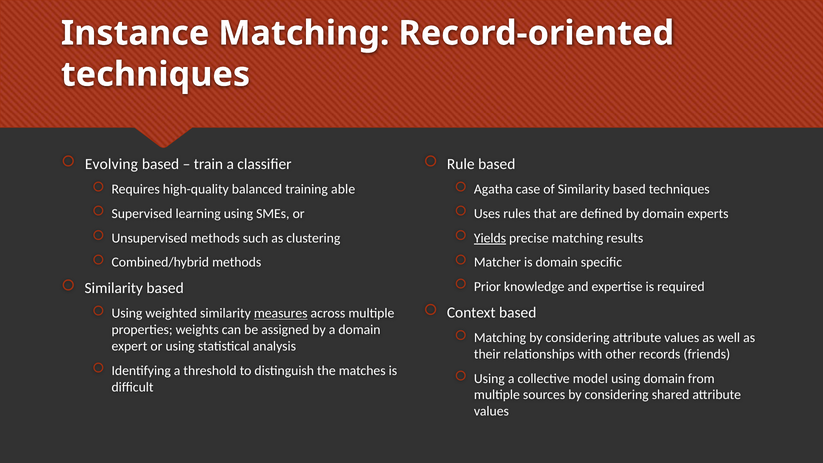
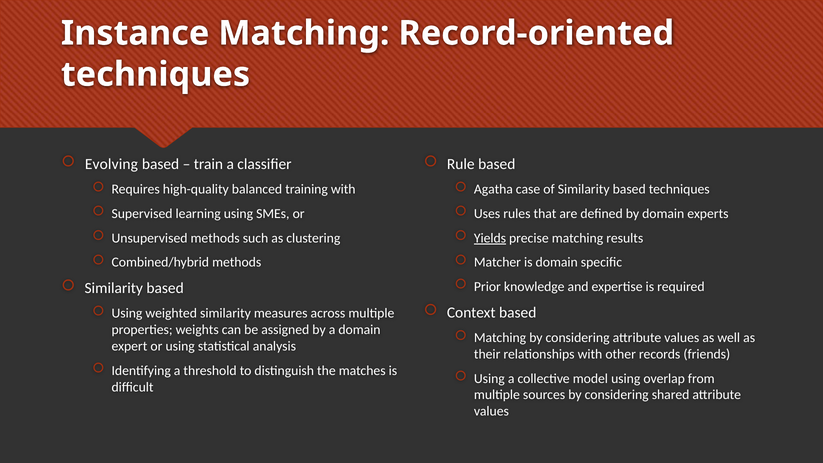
training able: able -> with (343, 189)
measures underline: present -> none (281, 313)
using domain: domain -> overlap (664, 378)
